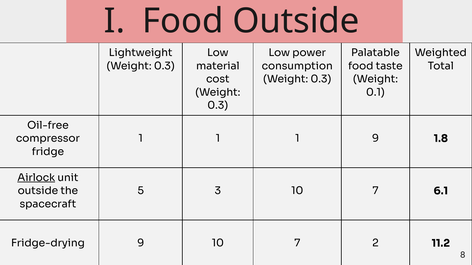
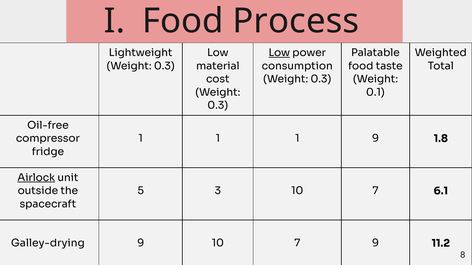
Food Outside: Outside -> Process (296, 21)
Low underline: none -> present (279, 53)
Fridge-drying: Fridge-drying -> Galley-drying (48, 244)
7 2: 2 -> 9 (375, 244)
